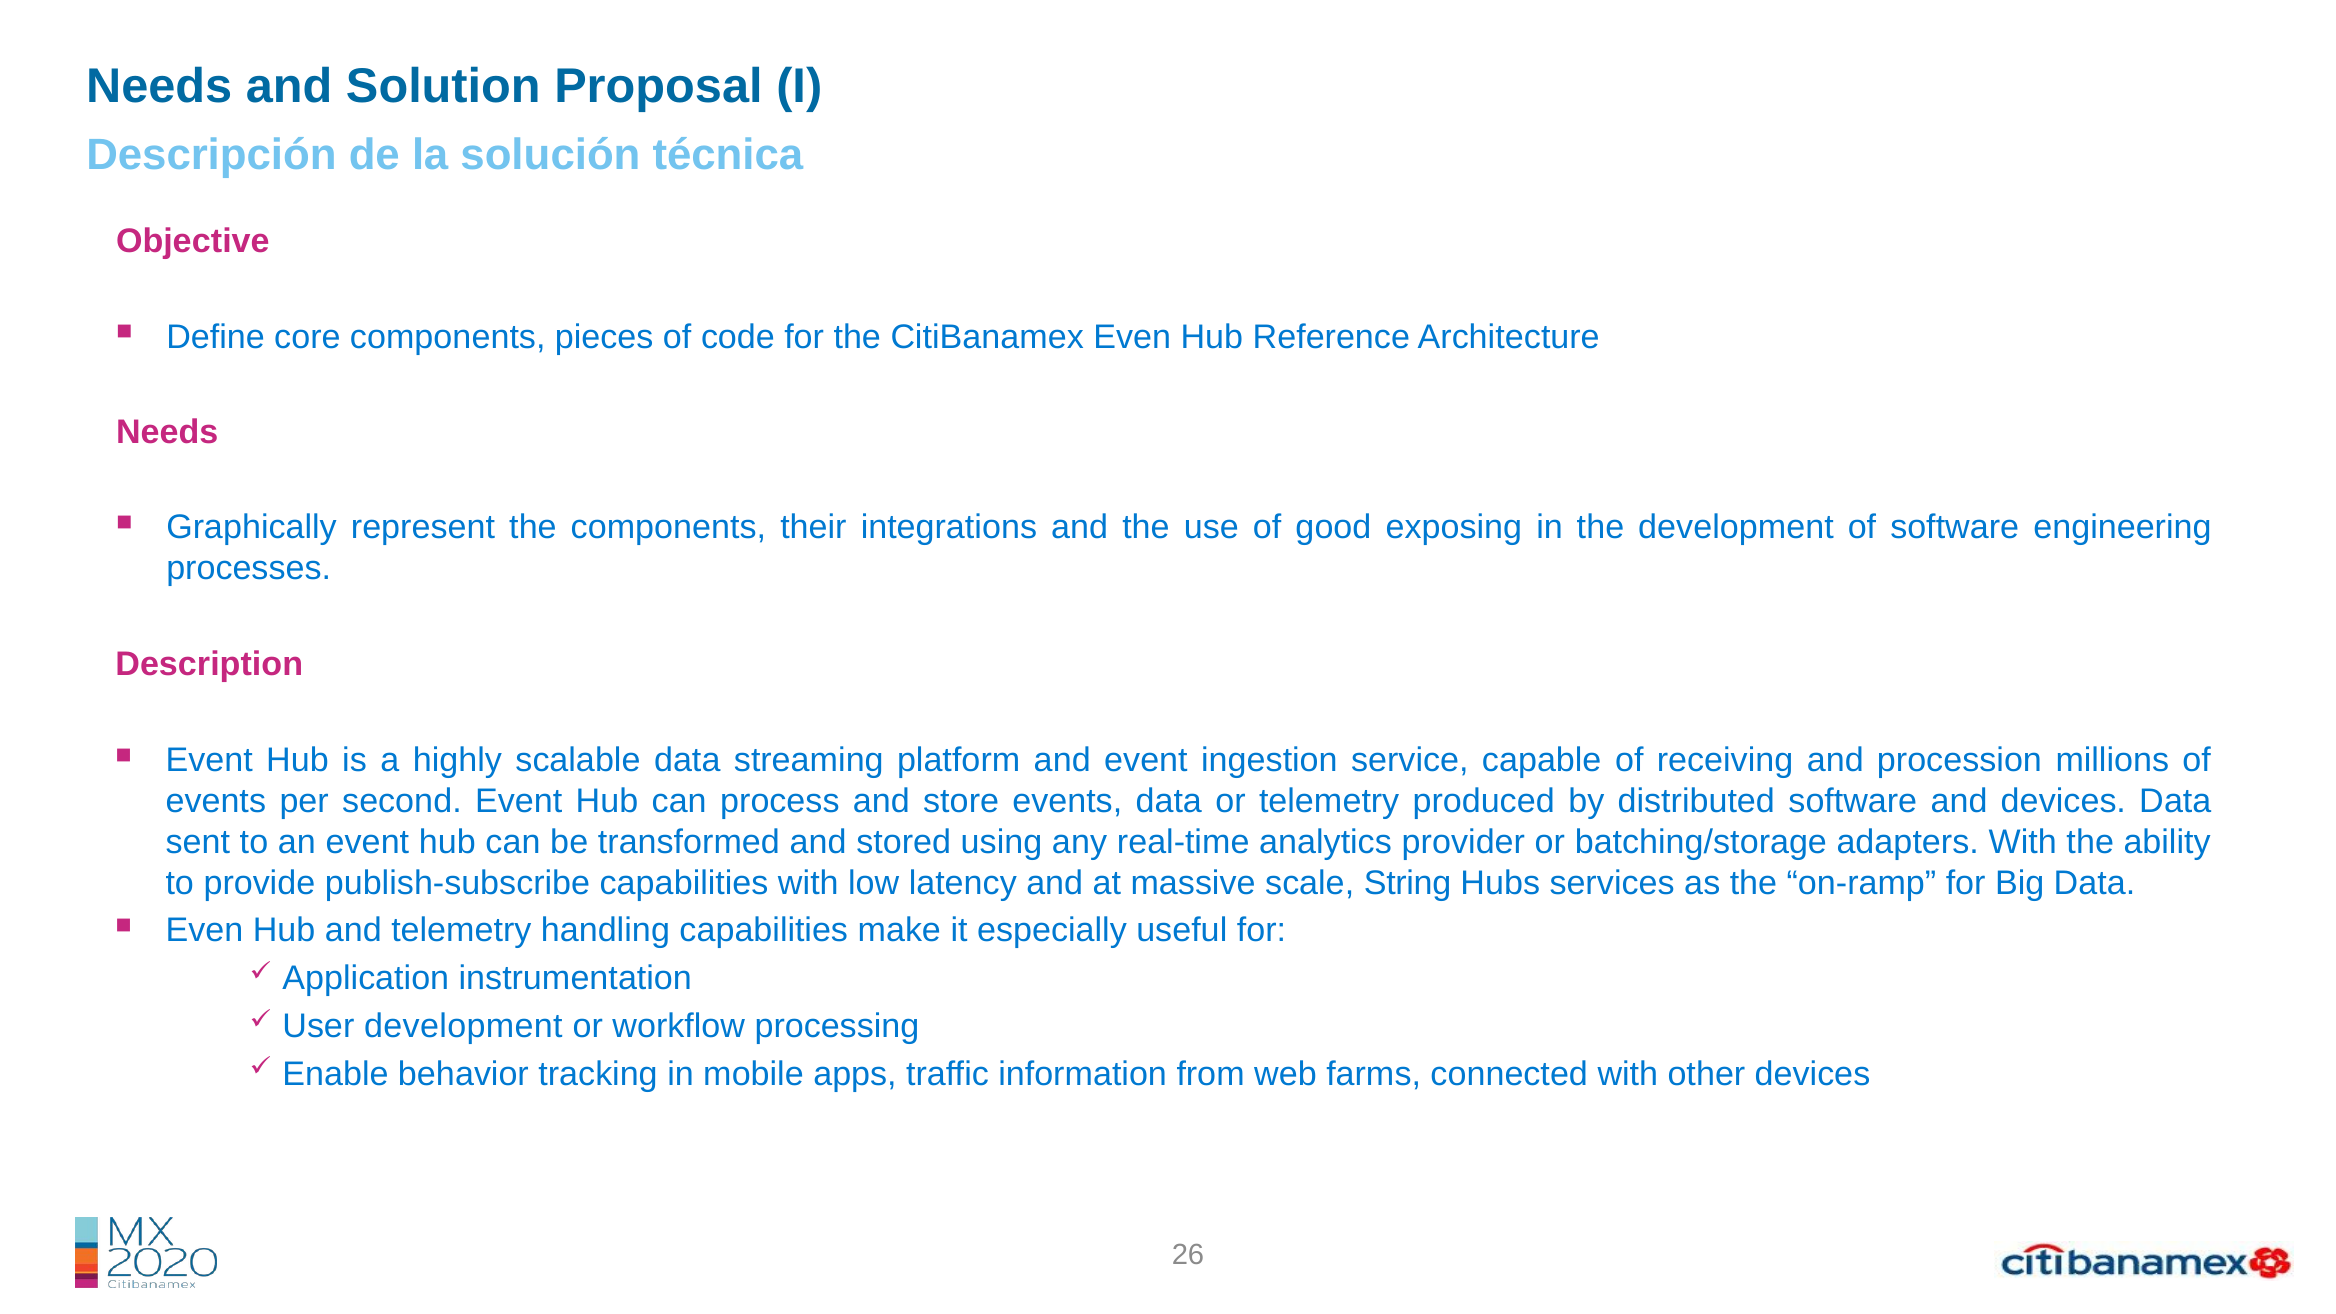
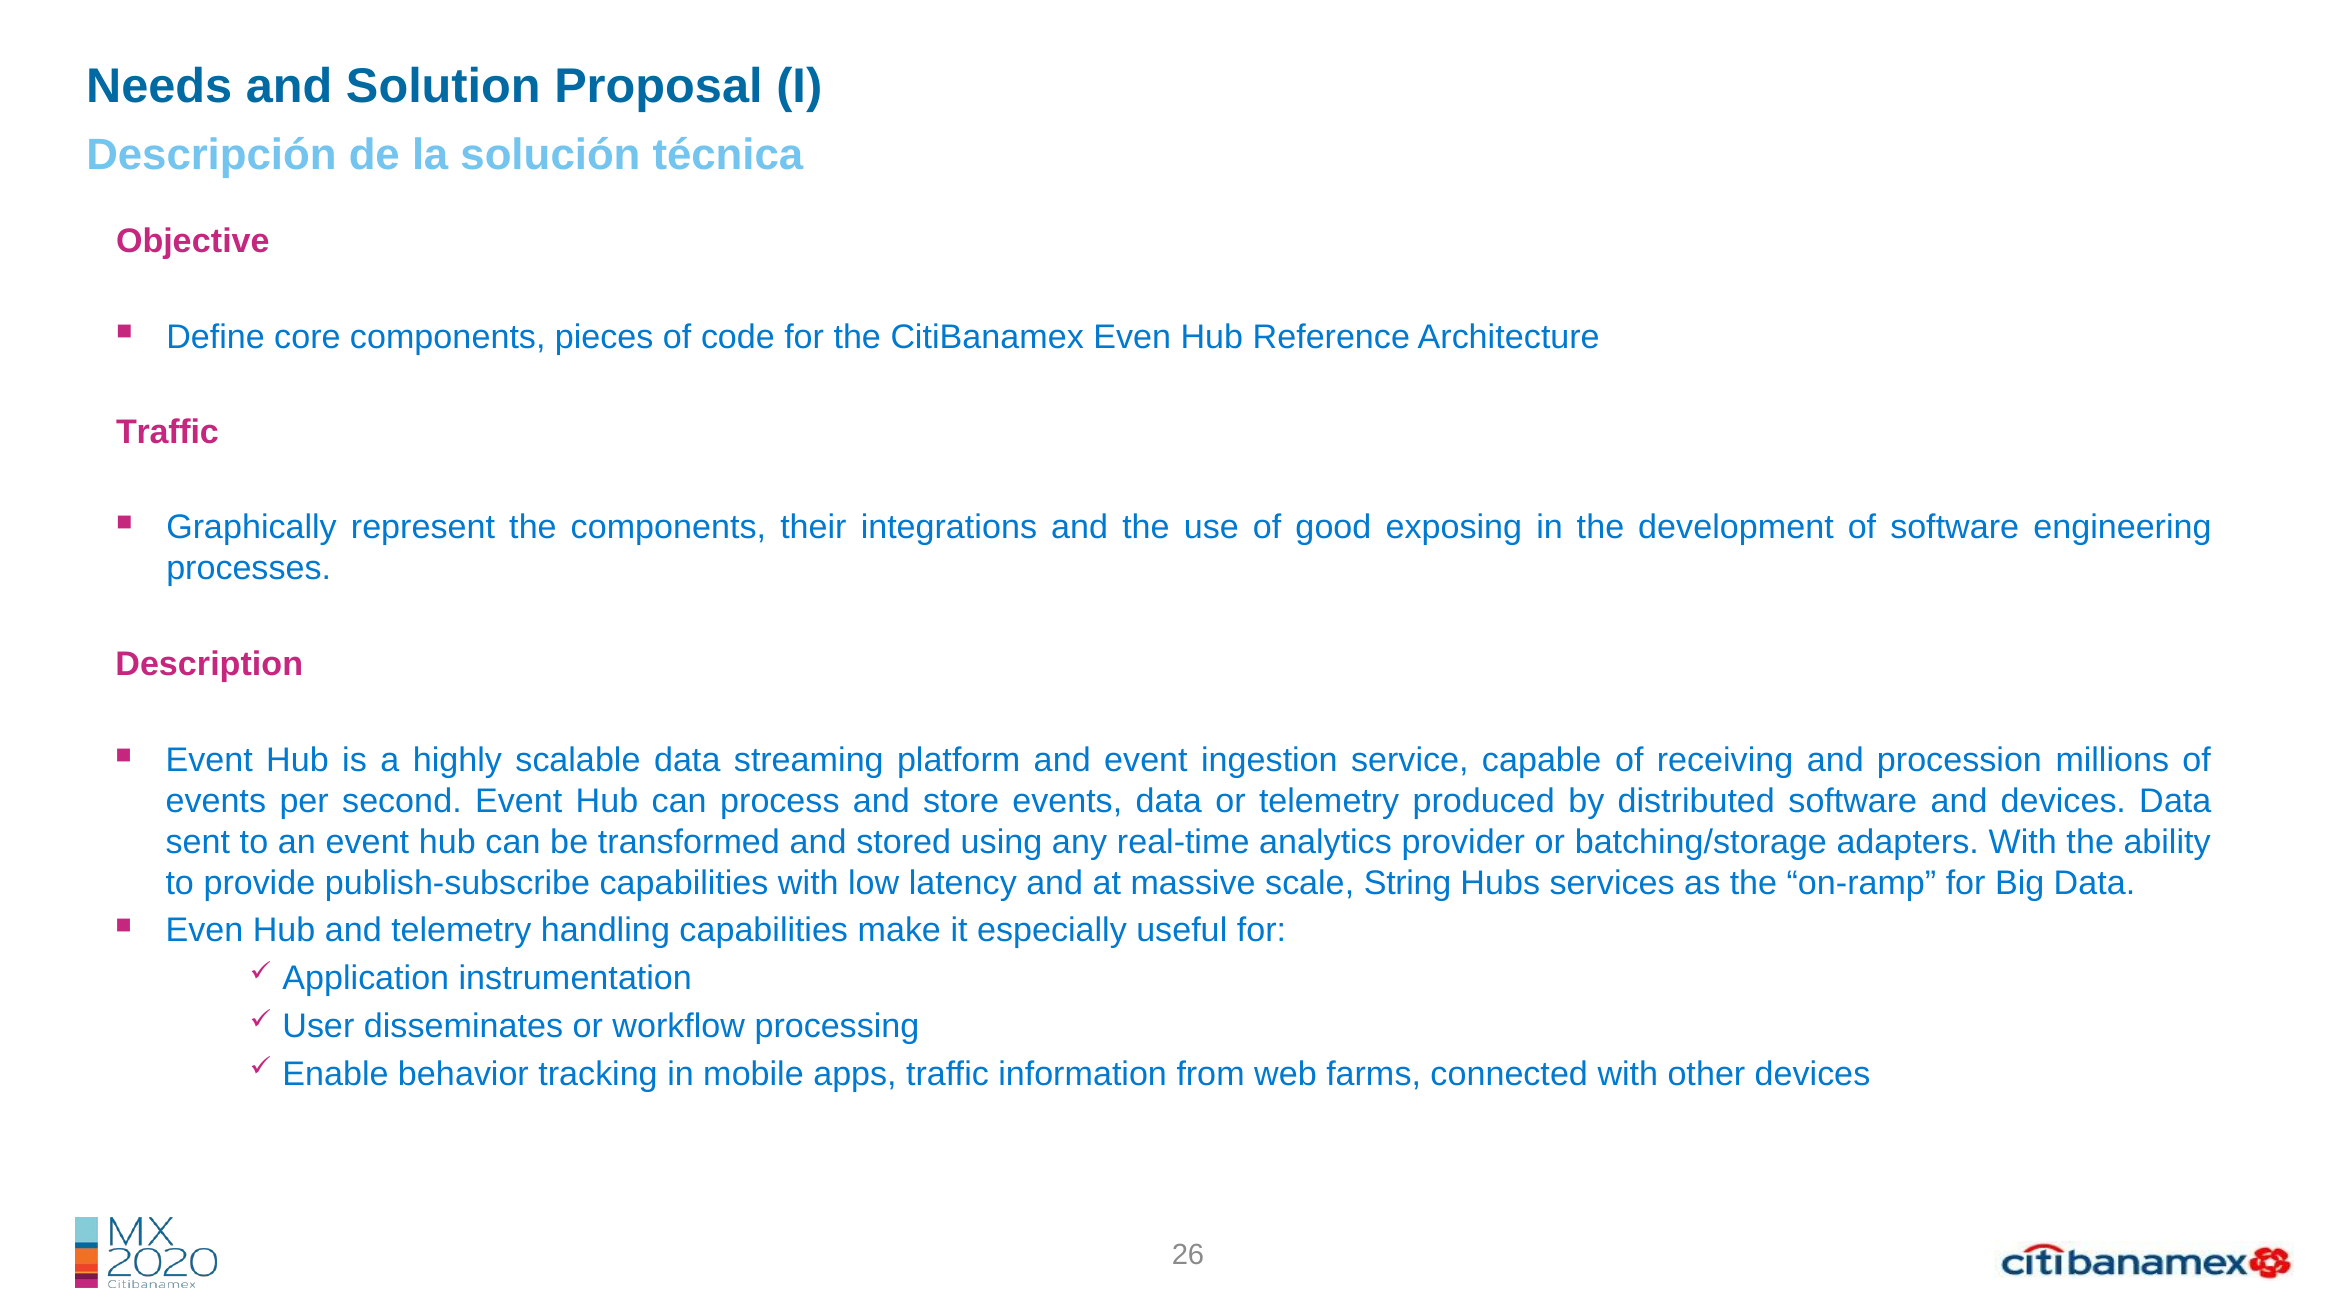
Needs: Needs -> Traffic (167, 432)
User development: development -> disseminates (463, 1026)
